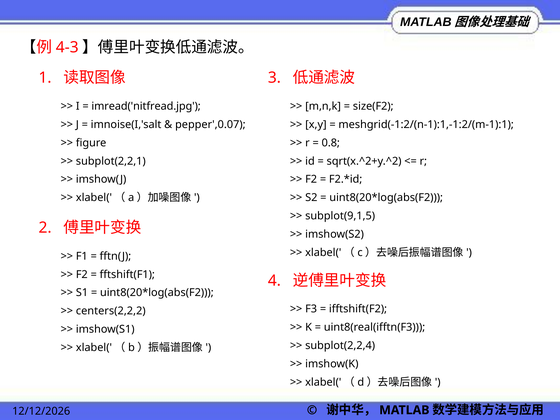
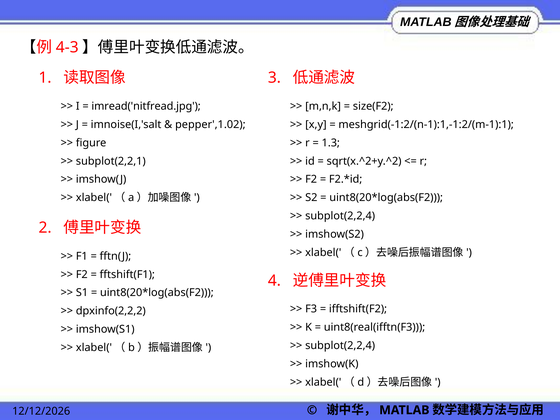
pepper',0.07: pepper',0.07 -> pepper',1.02 (210, 124)
0.8: 0.8 -> 1.3 (331, 143)
subplot(9,1,5: subplot(9,1,5 -> subplot(2,2,4 (340, 216)
centers(2,2,2: centers(2,2,2 -> dpxinfo(2,2,2 (111, 311)
